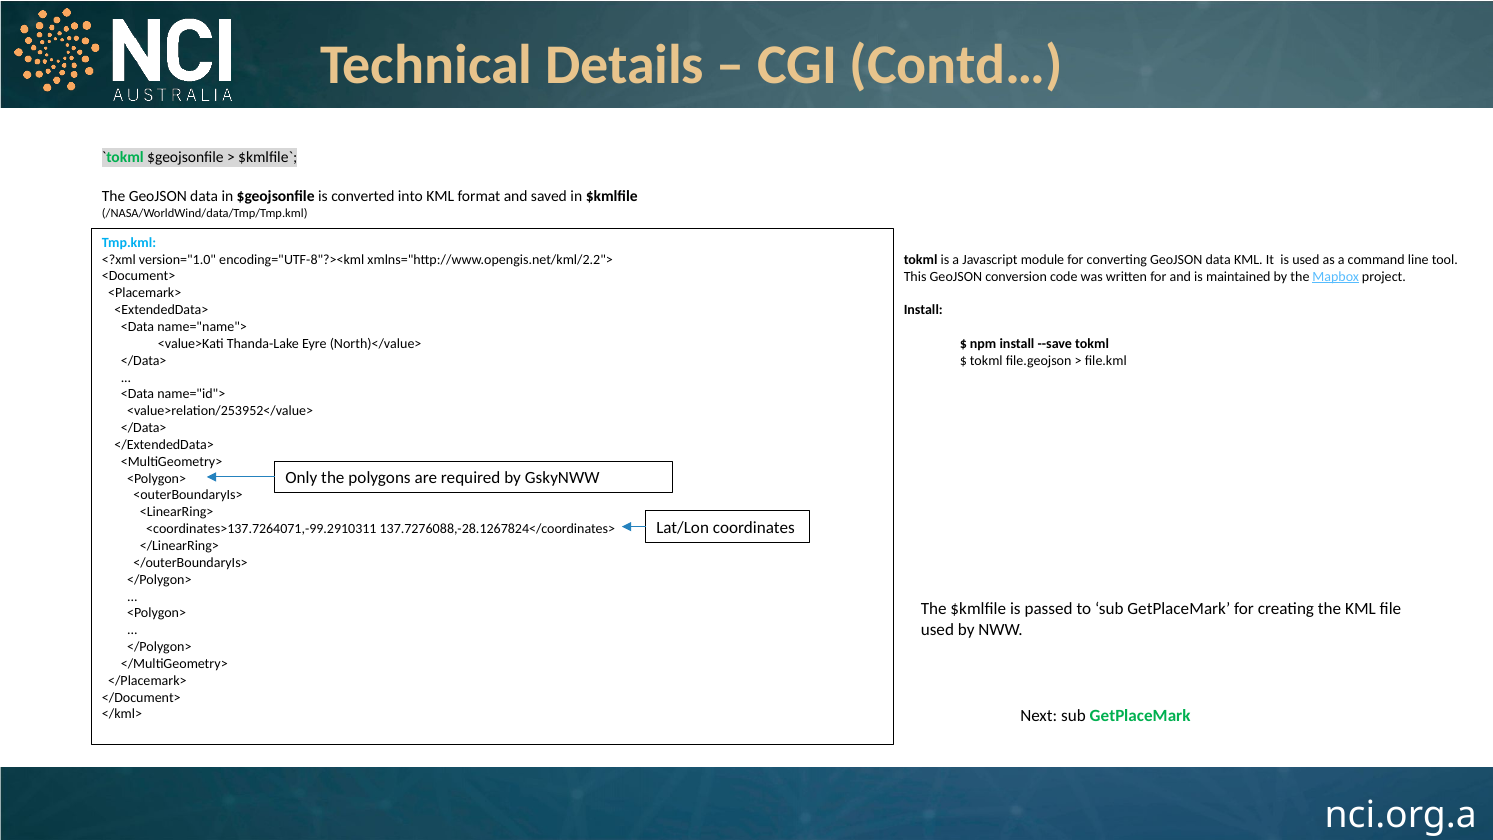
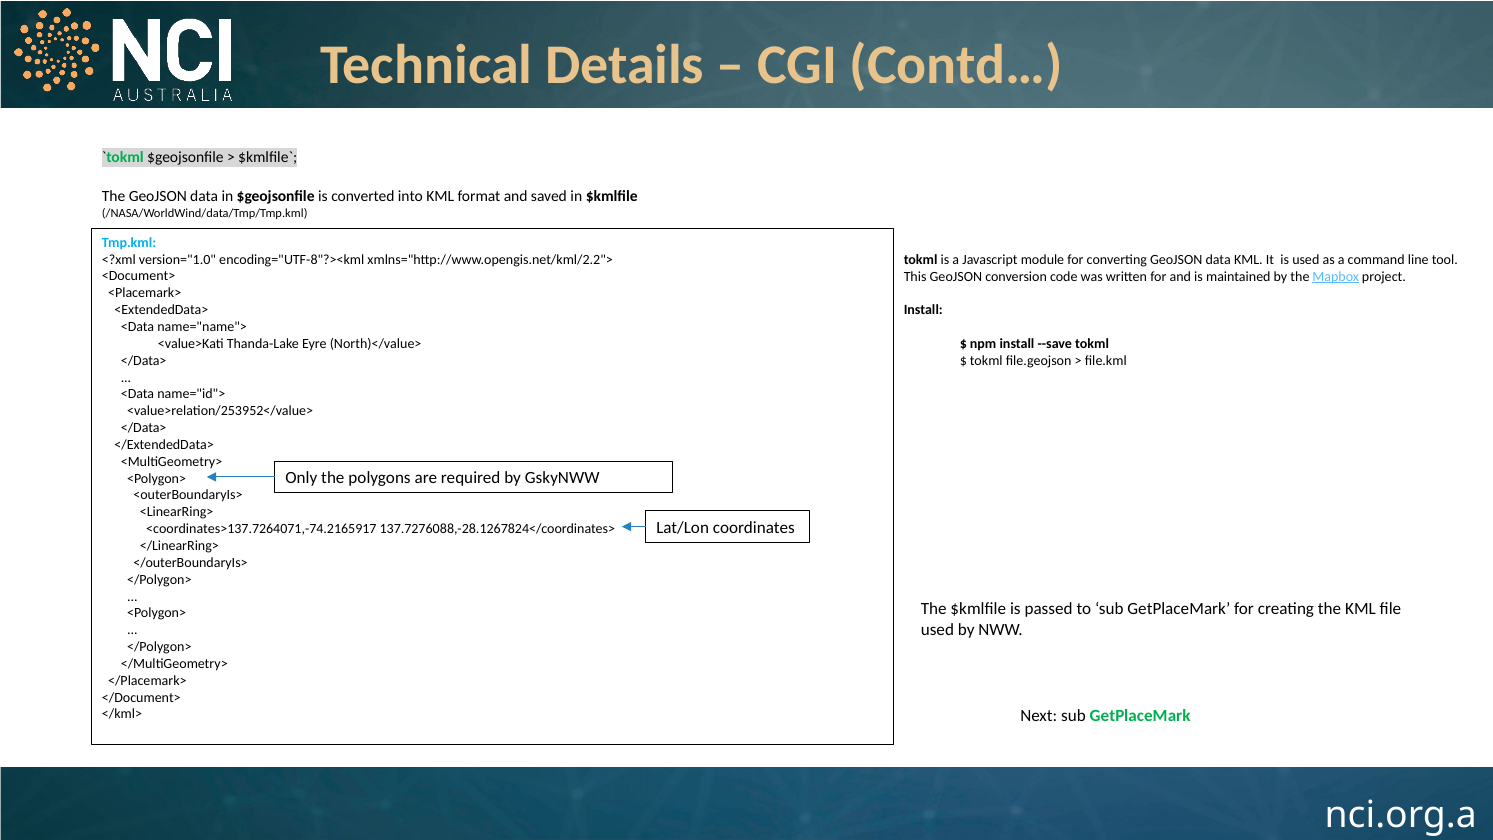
<coordinates>137.7264071,-99.2910311: <coordinates>137.7264071,-99.2910311 -> <coordinates>137.7264071,-74.2165917 (261, 529)
